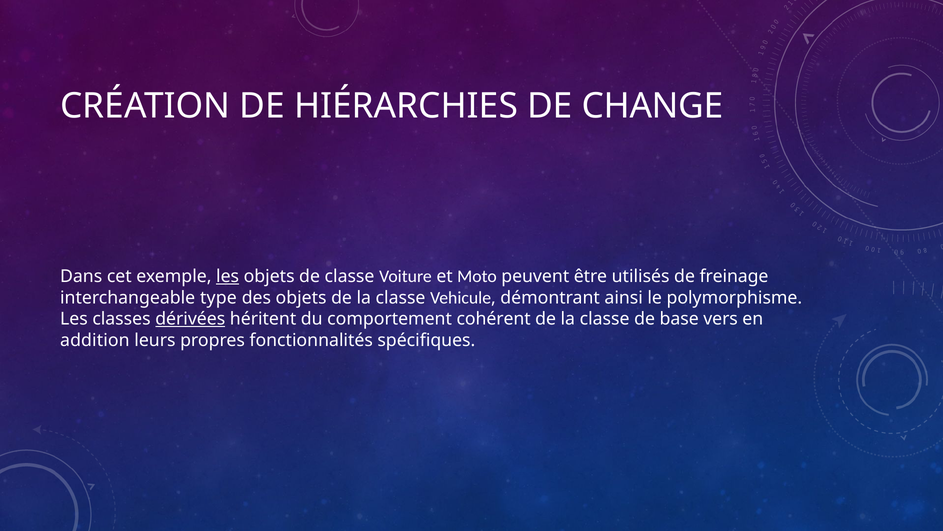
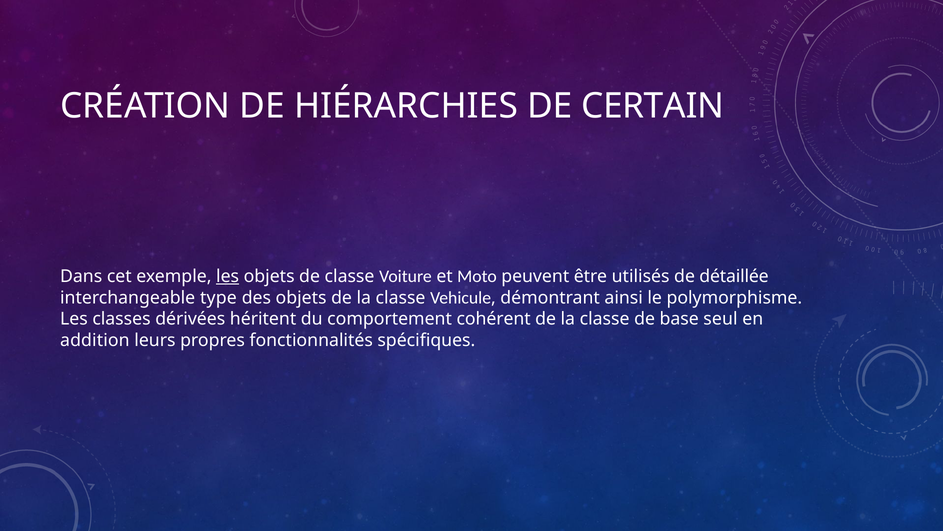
CHANGE: CHANGE -> CERTAIN (653, 106)
freinage: freinage -> détaillée (734, 276)
dérivées underline: present -> none (190, 319)
vers: vers -> seul (720, 319)
